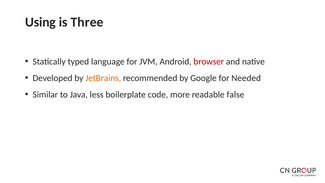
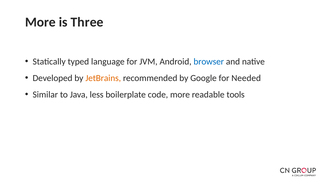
Using: Using -> More (40, 22)
browser colour: red -> blue (209, 62)
false: false -> tools (236, 94)
